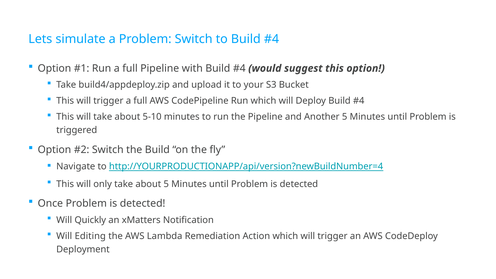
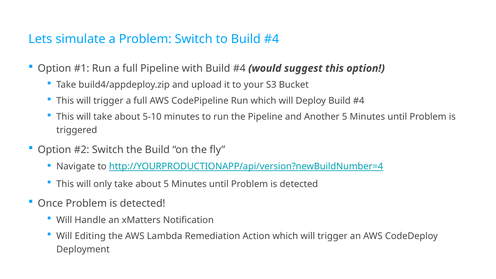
Quickly: Quickly -> Handle (90, 220)
